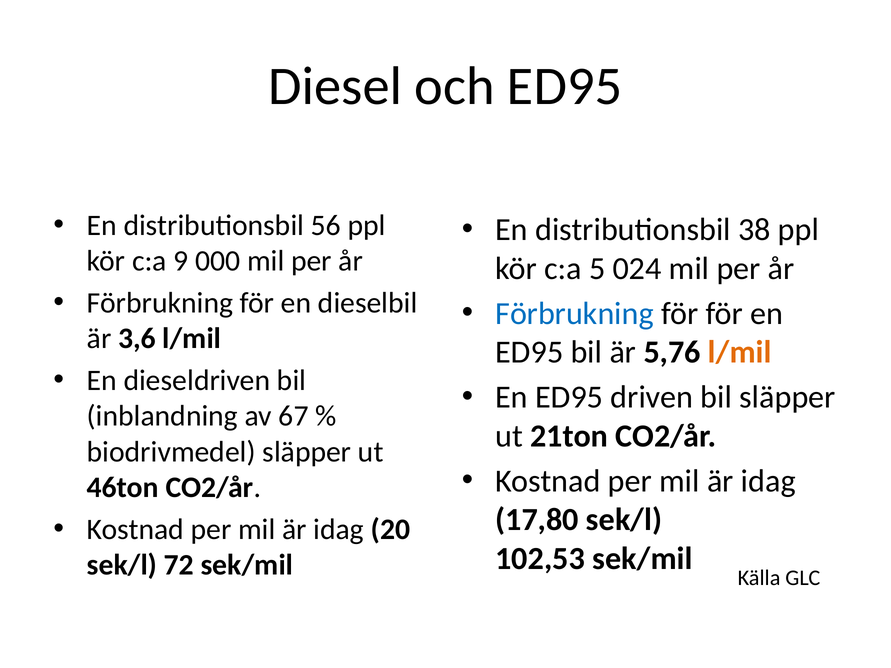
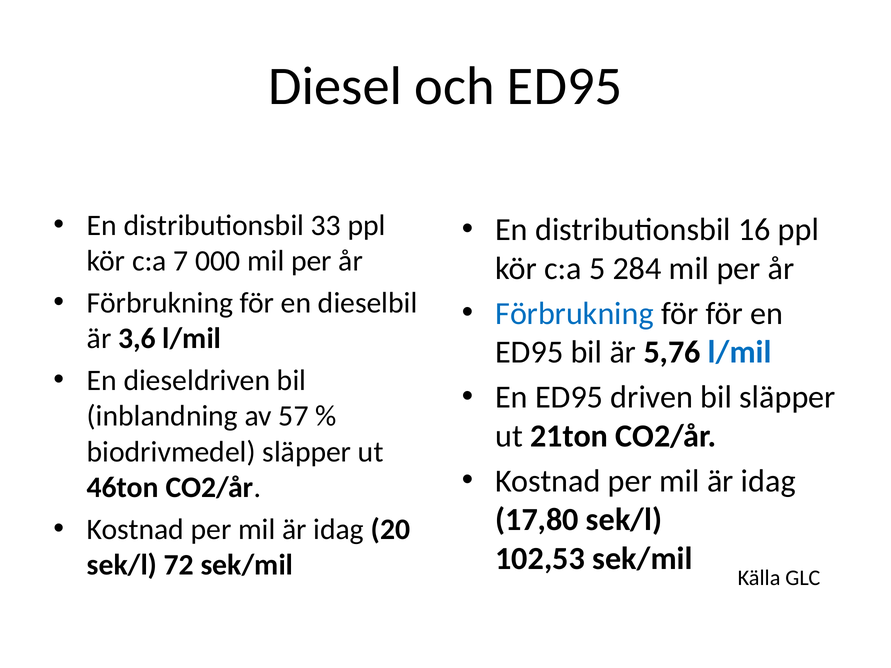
56: 56 -> 33 (326, 225)
38: 38 -> 16 (754, 230)
9: 9 -> 7 (181, 261)
024: 024 -> 284 (637, 269)
l/mil colour: orange -> blue (740, 352)
67: 67 -> 57 (293, 416)
